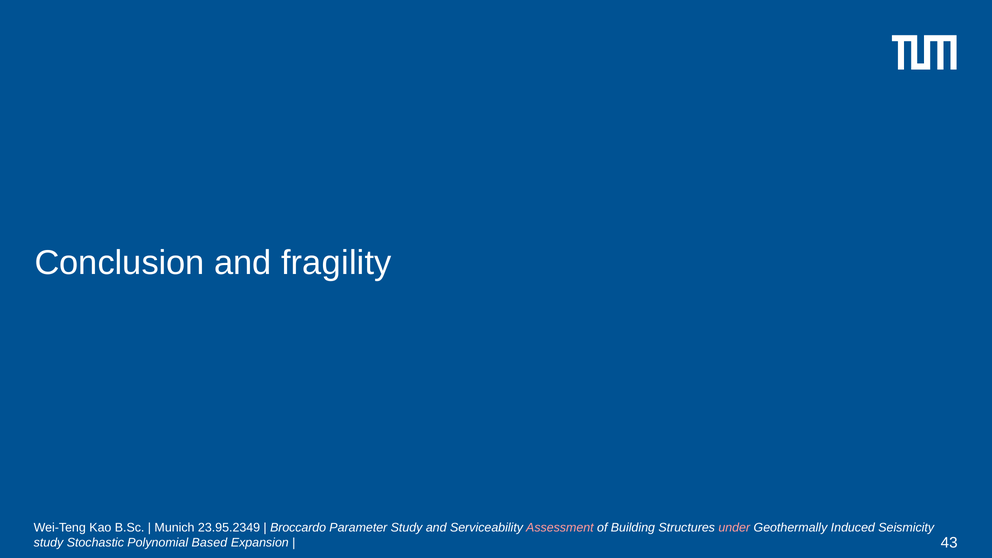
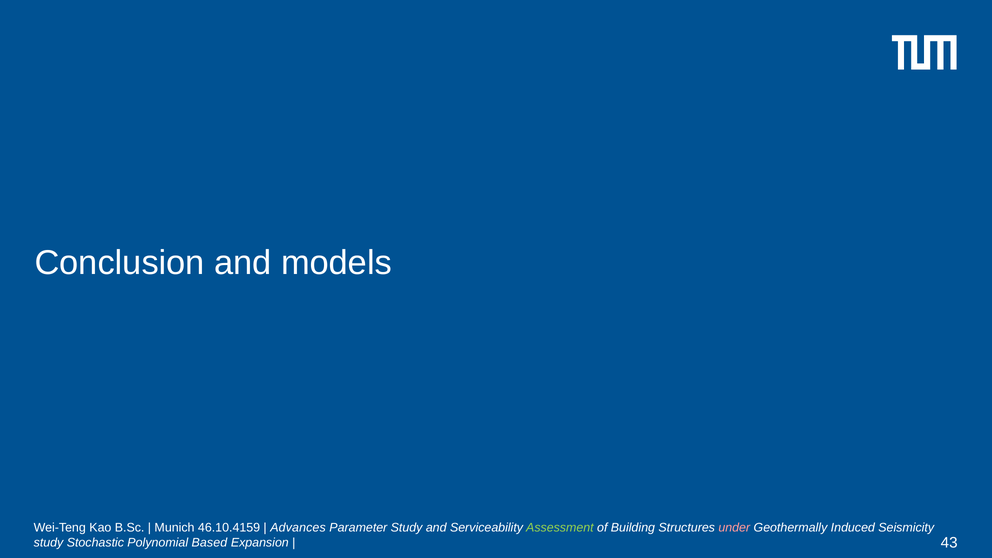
fragility: fragility -> models (336, 263)
23.95.2349: 23.95.2349 -> 46.10.4159 (229, 528)
Broccardo: Broccardo -> Advances (298, 528)
Assessment colour: pink -> light green (560, 528)
